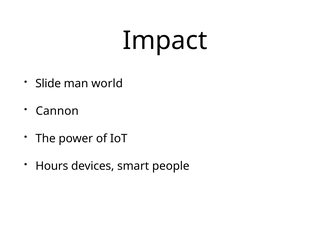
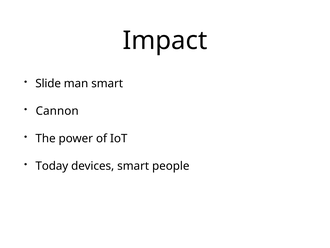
man world: world -> smart (107, 83)
Hours: Hours -> Today (52, 166)
